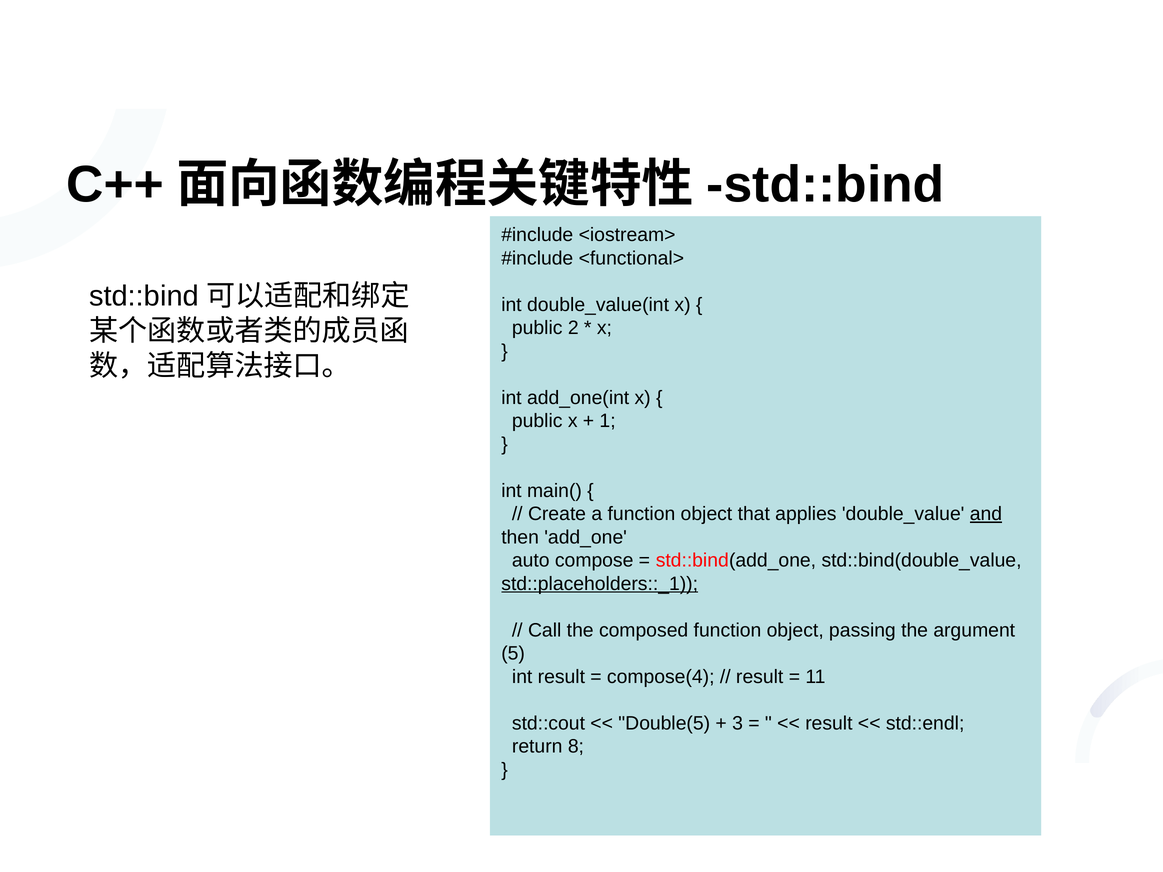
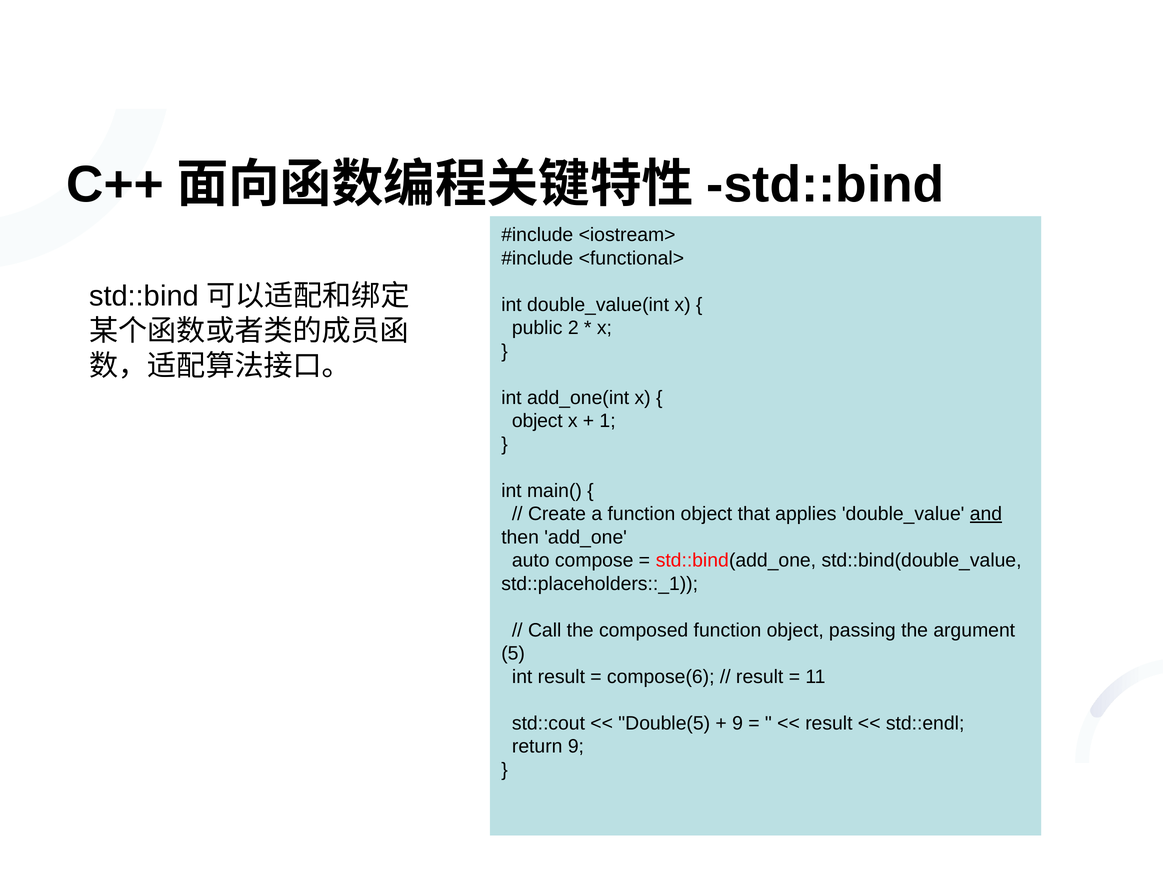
public: public -> object (537, 421)
std::placeholders::_1 underline: present -> none (600, 584)
compose(4: compose(4 -> compose(6 (661, 677)
3: 3 -> 9 (738, 723)
return 8: 8 -> 9 (576, 747)
